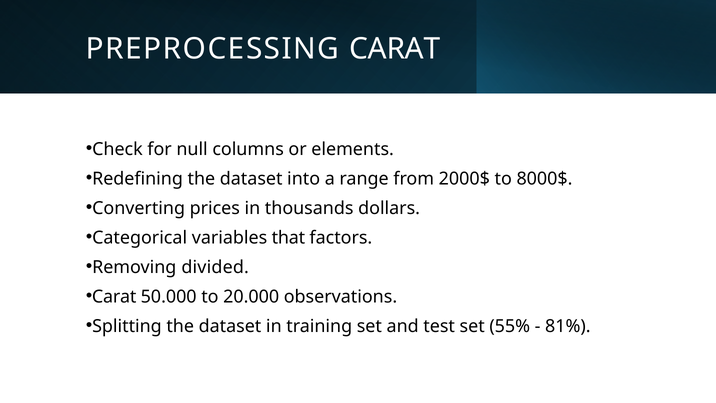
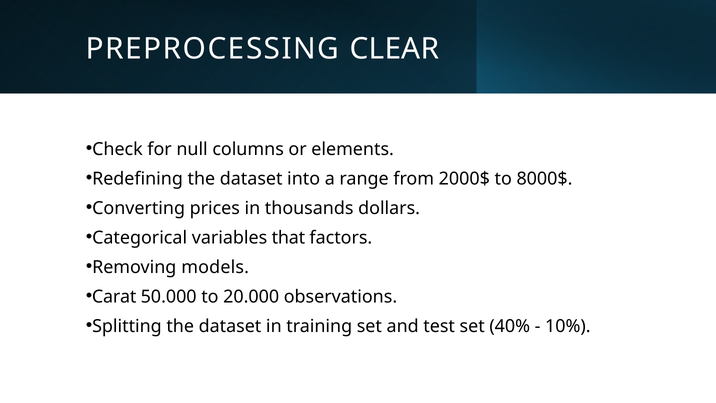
PREPROCESSING CARAT: CARAT -> CLEAR (395, 49)
divided: divided -> models (215, 267)
55%: 55% -> 40% (510, 326)
81%: 81% -> 10% (568, 326)
